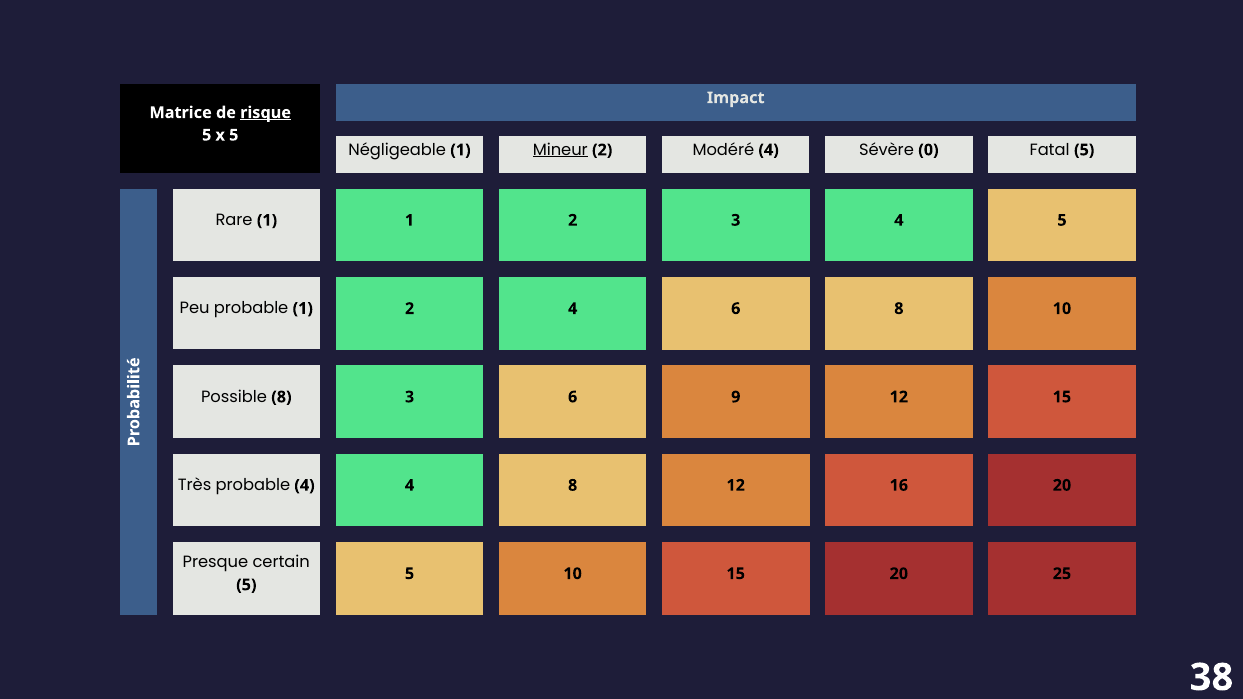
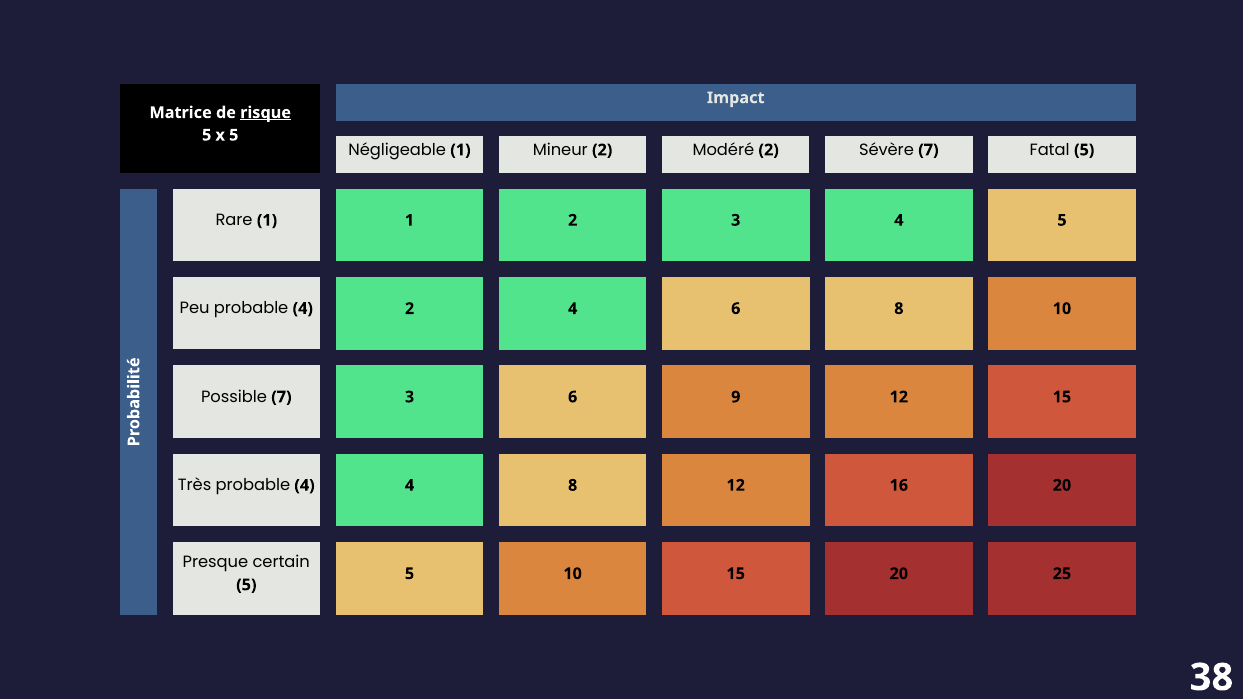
Mineur underline: present -> none (560, 150)
Modéré 4: 4 -> 2 (769, 150)
Sévère 0: 0 -> 7 (928, 150)
Peu probable 1: 1 -> 4 (303, 309)
Possible 8: 8 -> 7 (281, 397)
